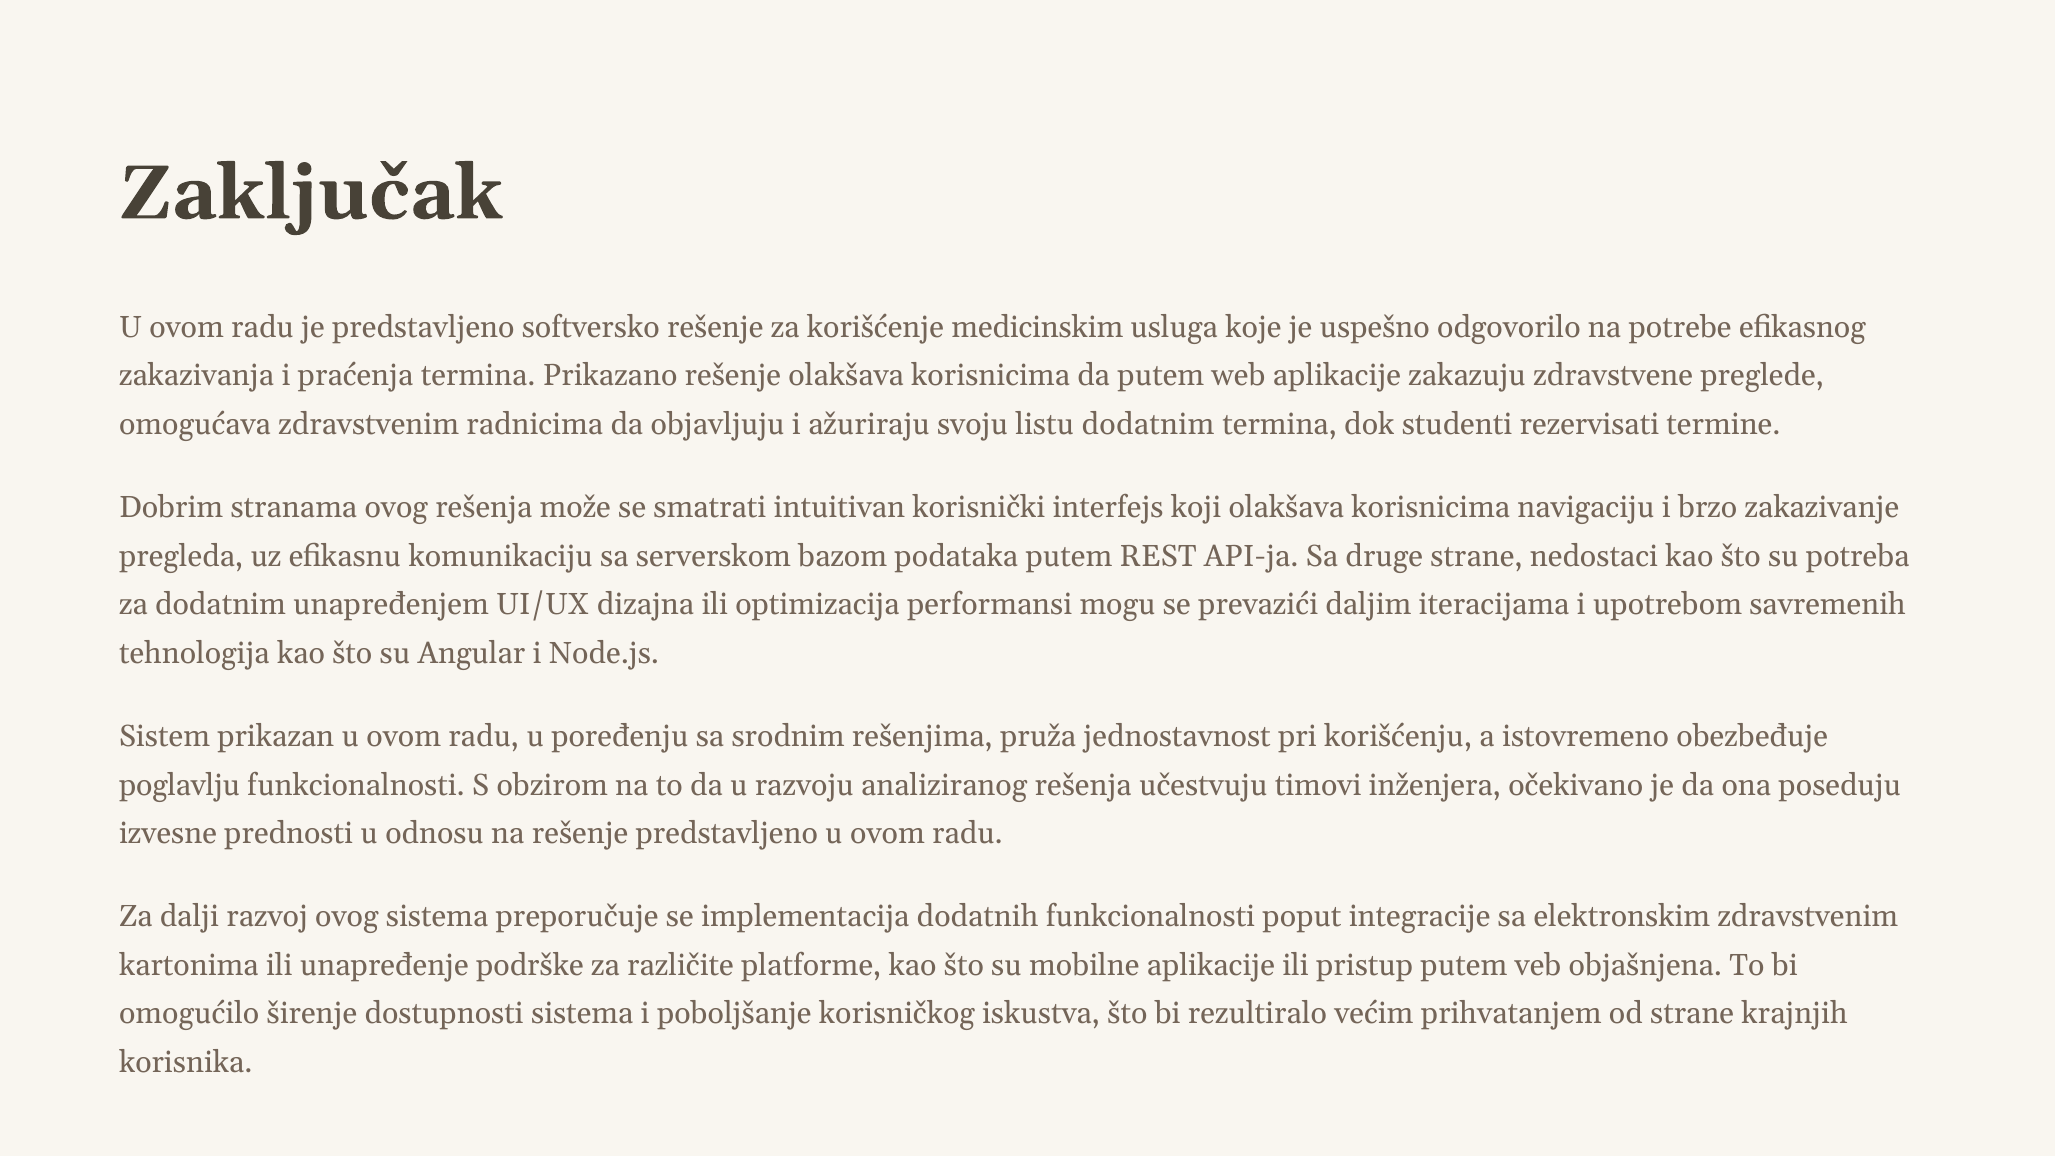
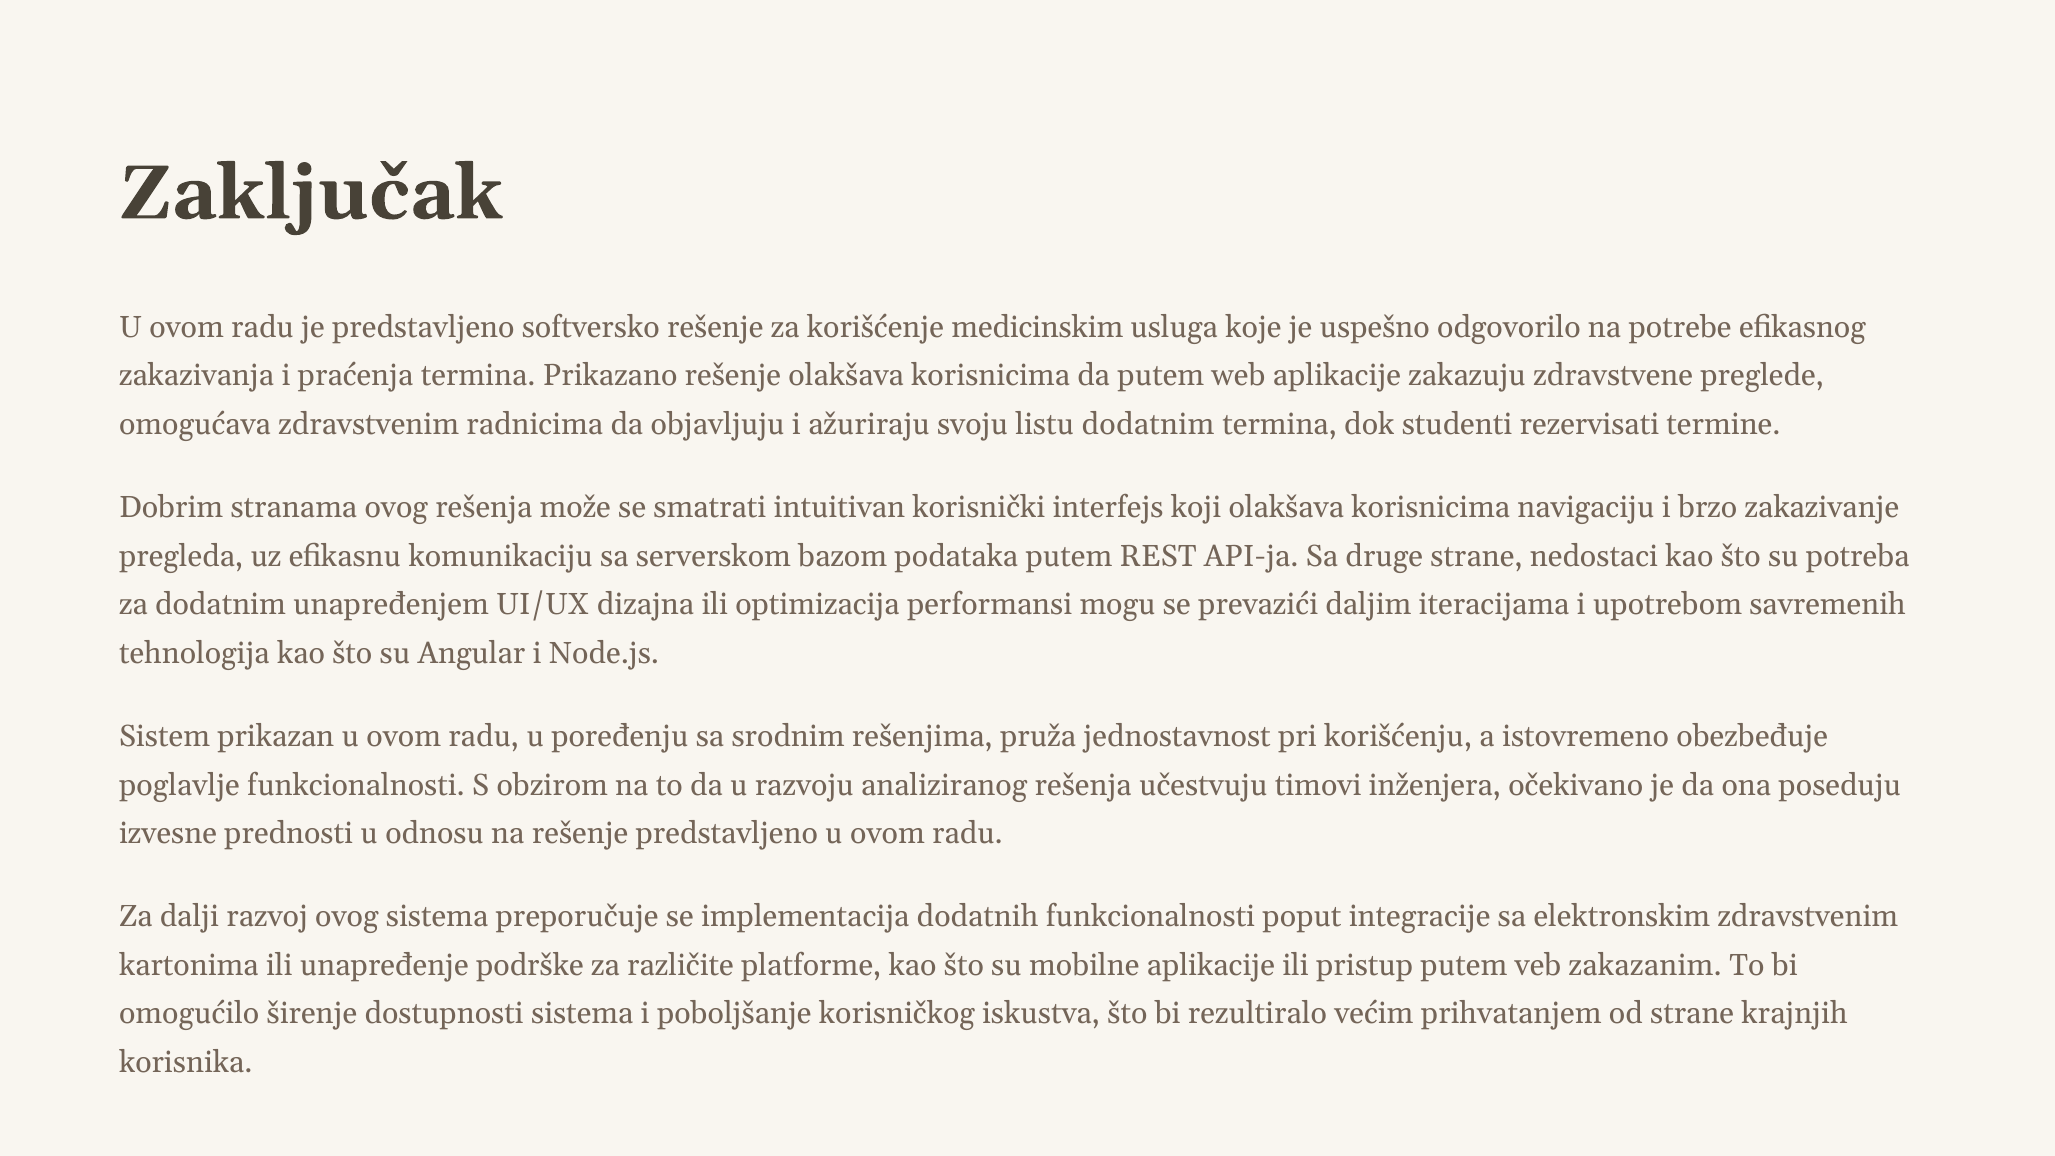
poglavlju: poglavlju -> poglavlje (179, 785)
objašnjena: objašnjena -> zakazanim (1645, 965)
